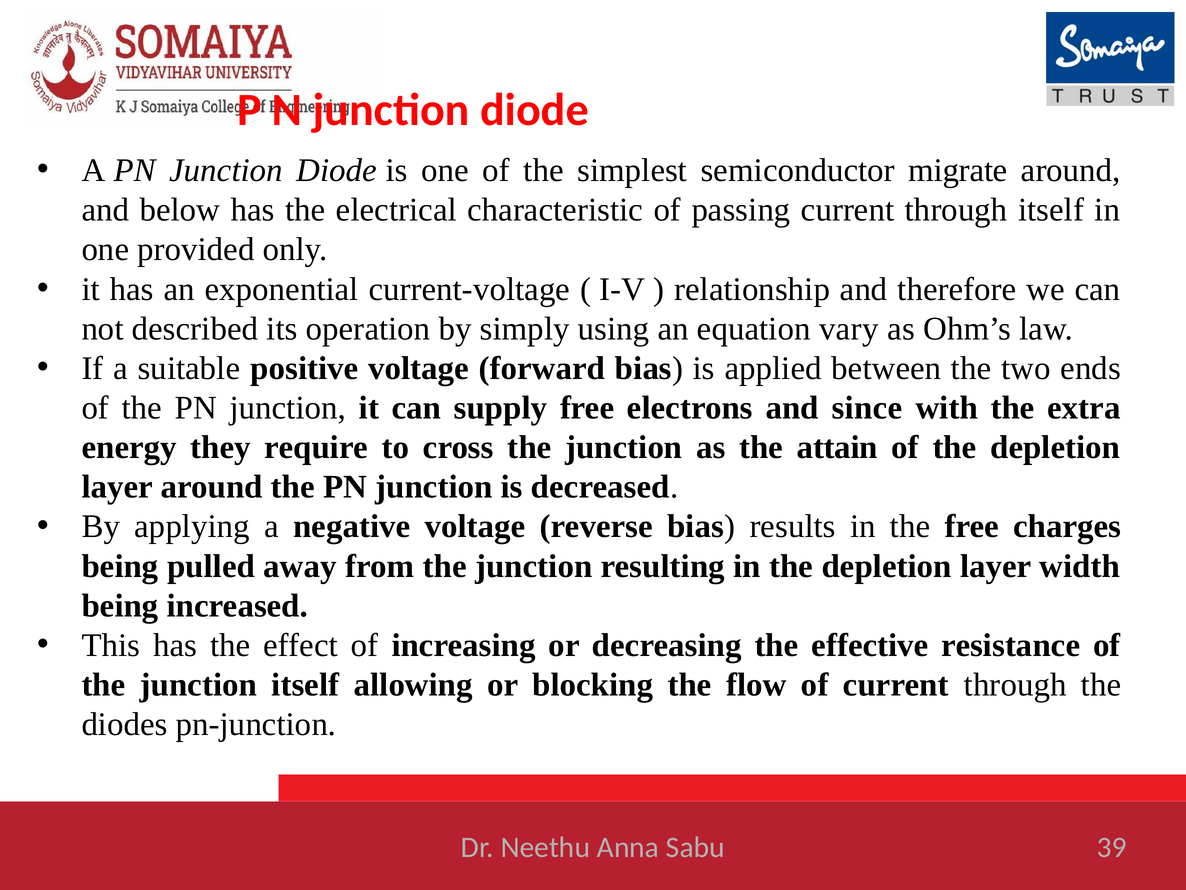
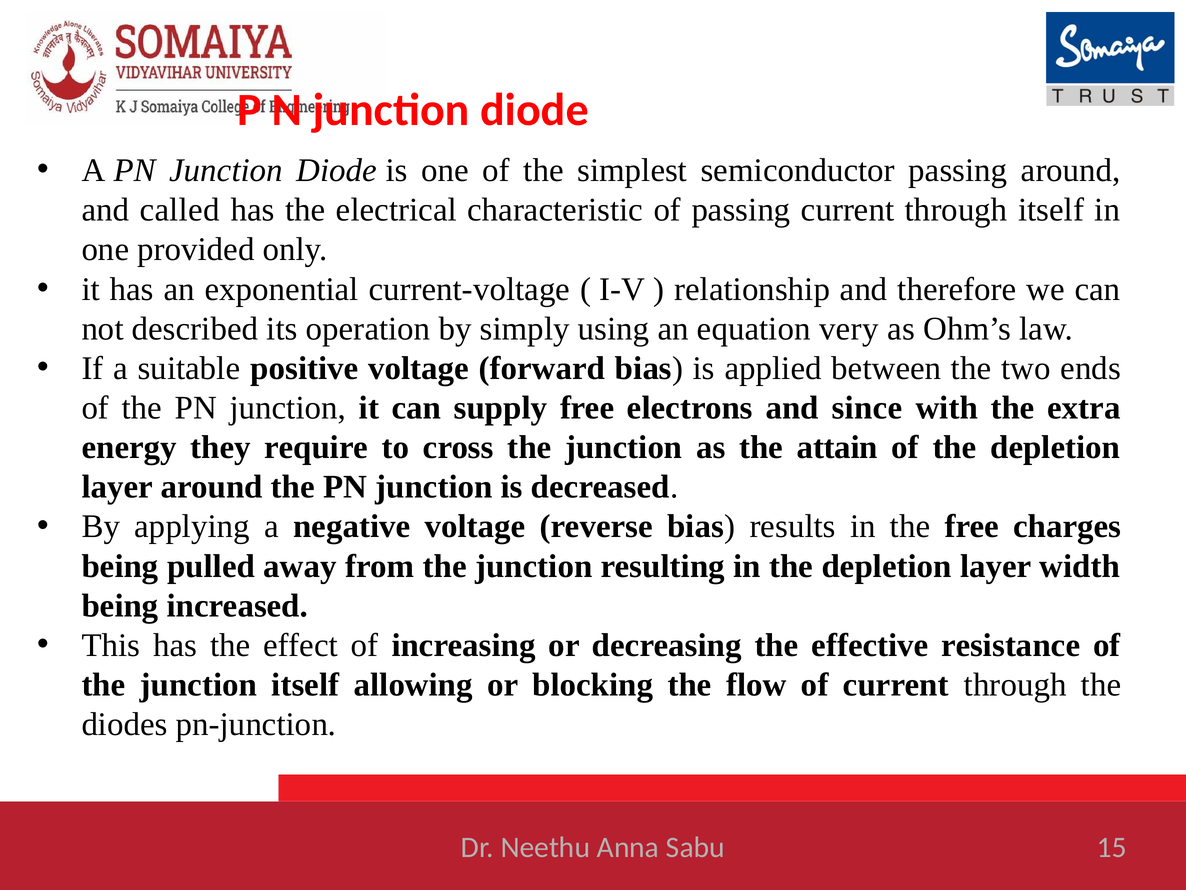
semiconductor migrate: migrate -> passing (958, 170)
below: below -> called (180, 210)
vary: vary -> very (849, 329)
39: 39 -> 15 (1112, 847)
